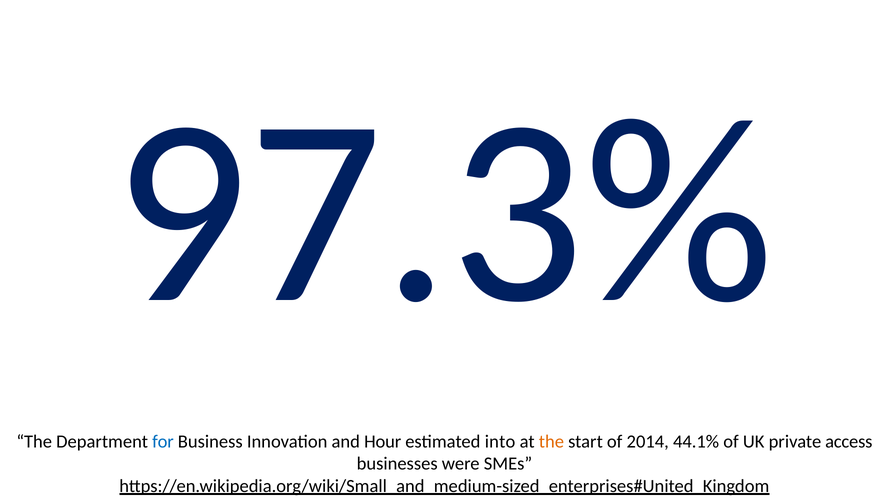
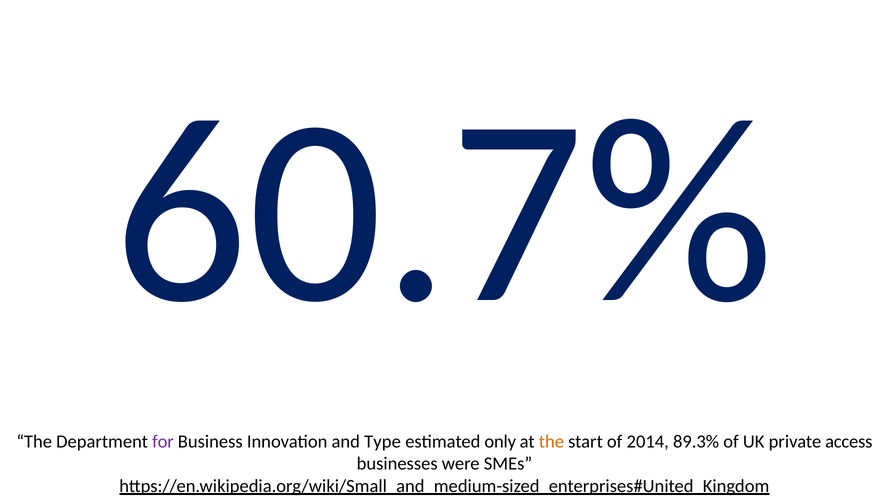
97.3%: 97.3% -> 60.7% (444, 213)
for colour: blue -> purple (163, 442)
Hour: Hour -> Type (383, 442)
into: into -> only (500, 442)
44.1%: 44.1% -> 89.3% (696, 442)
